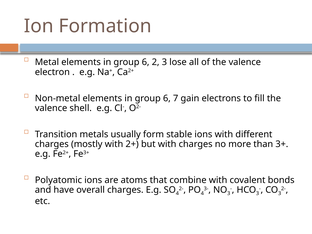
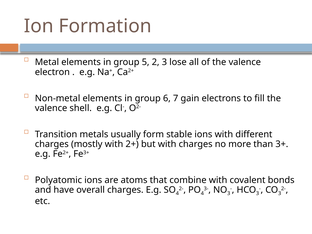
6: 6 -> 5 (146, 62)
